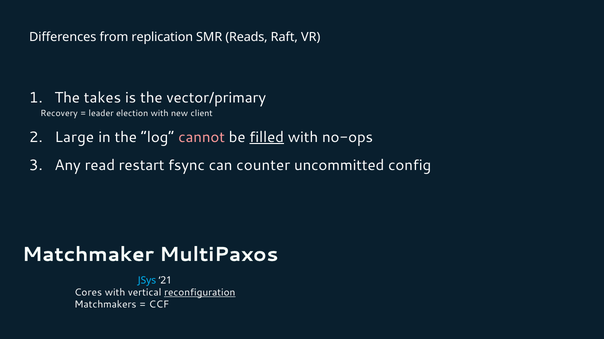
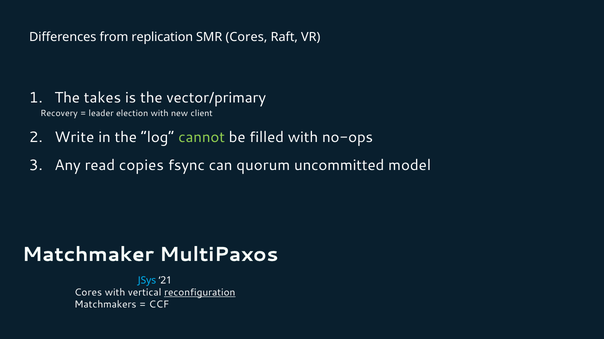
SMR Reads: Reads -> Cores (246, 37)
Large: Large -> Write (74, 137)
cannot colour: pink -> light green (202, 137)
filled underline: present -> none (267, 137)
restart: restart -> copies (141, 166)
counter: counter -> quorum (263, 166)
config: config -> model (410, 166)
